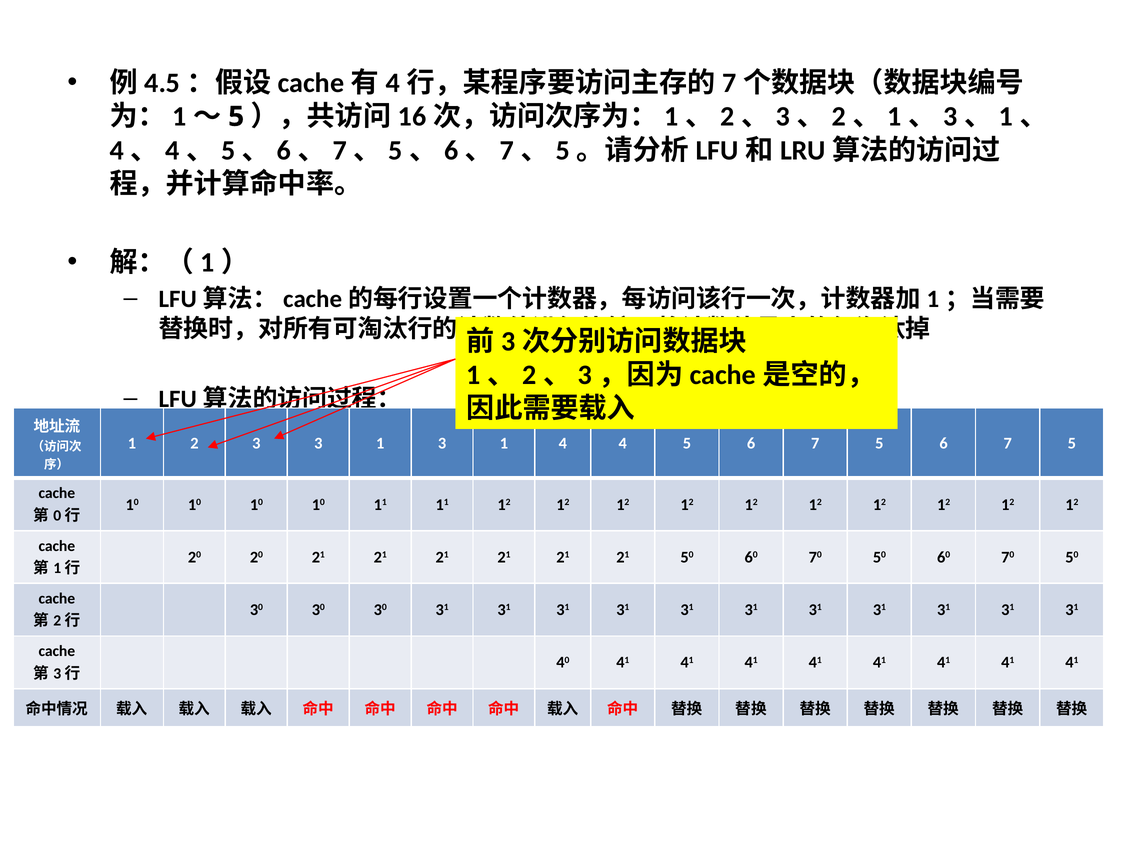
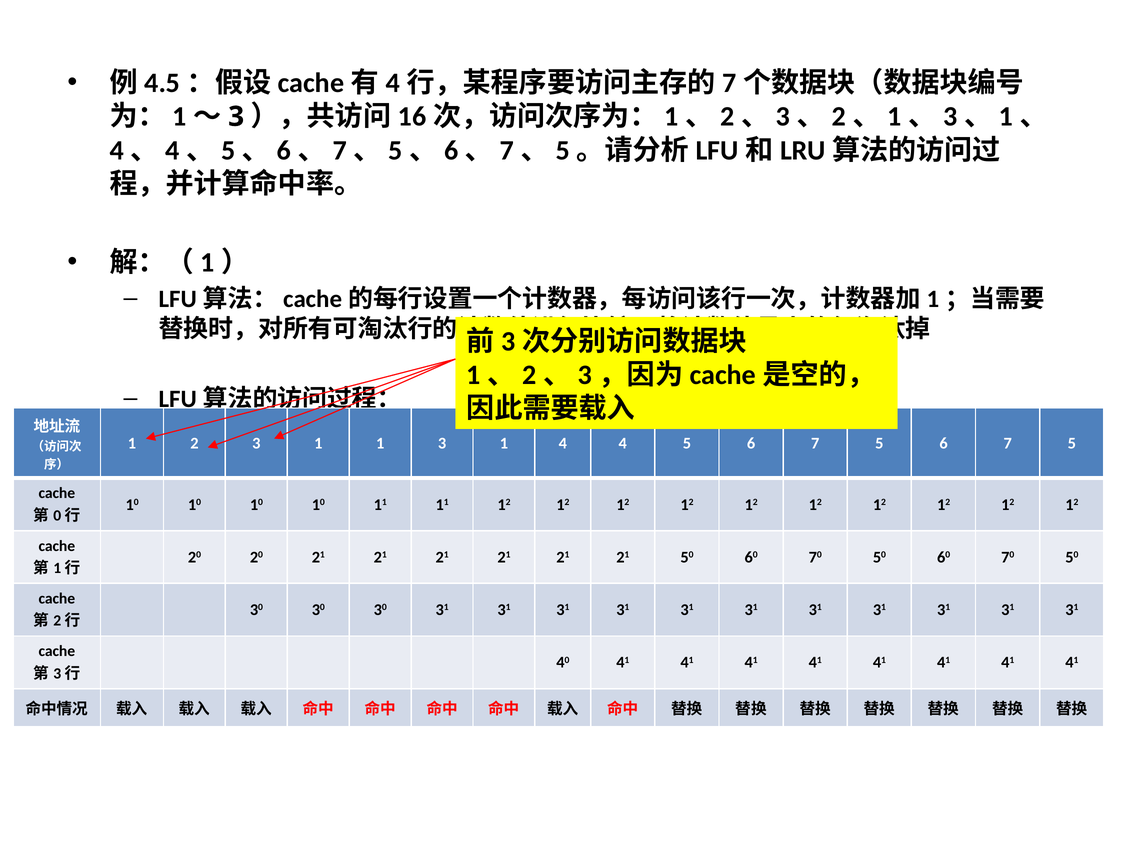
5: 5 -> 3 (236, 117)
2 3 3: 3 -> 1 (318, 443)
